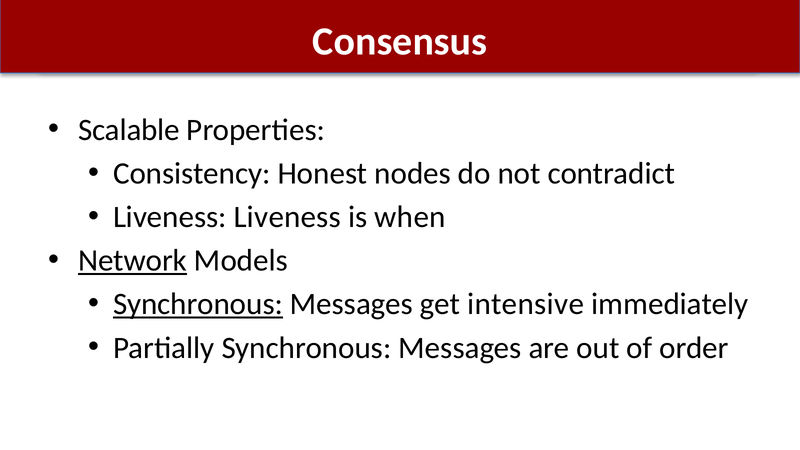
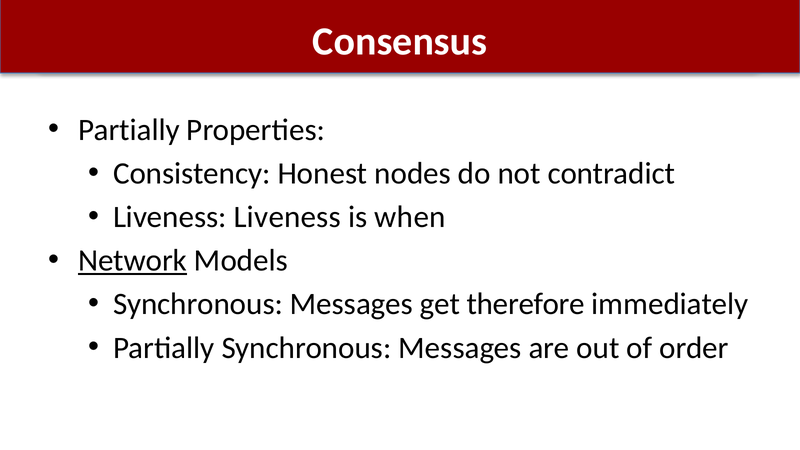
Scalable: Scalable -> Partially (129, 130)
Synchronous underline: present -> none (198, 304)
intensive: intensive -> therefore (526, 304)
